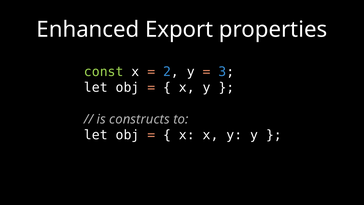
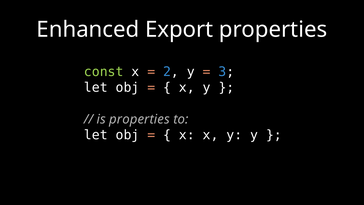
is constructs: constructs -> properties (140, 119)
